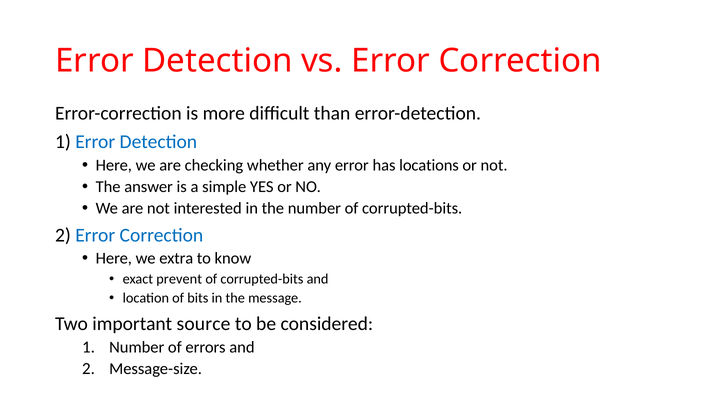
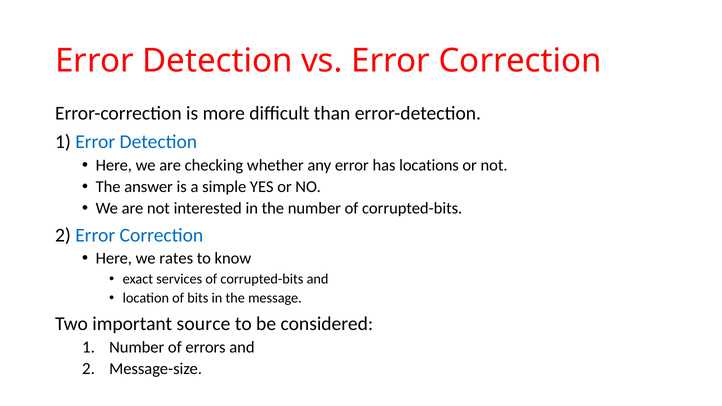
extra: extra -> rates (176, 259)
prevent: prevent -> services (179, 279)
